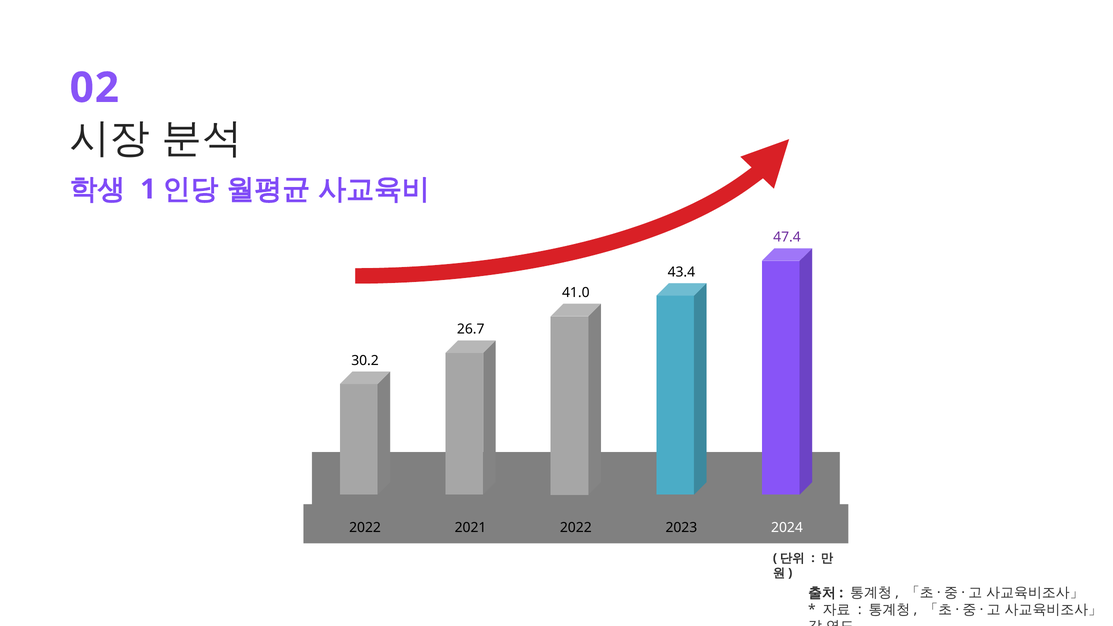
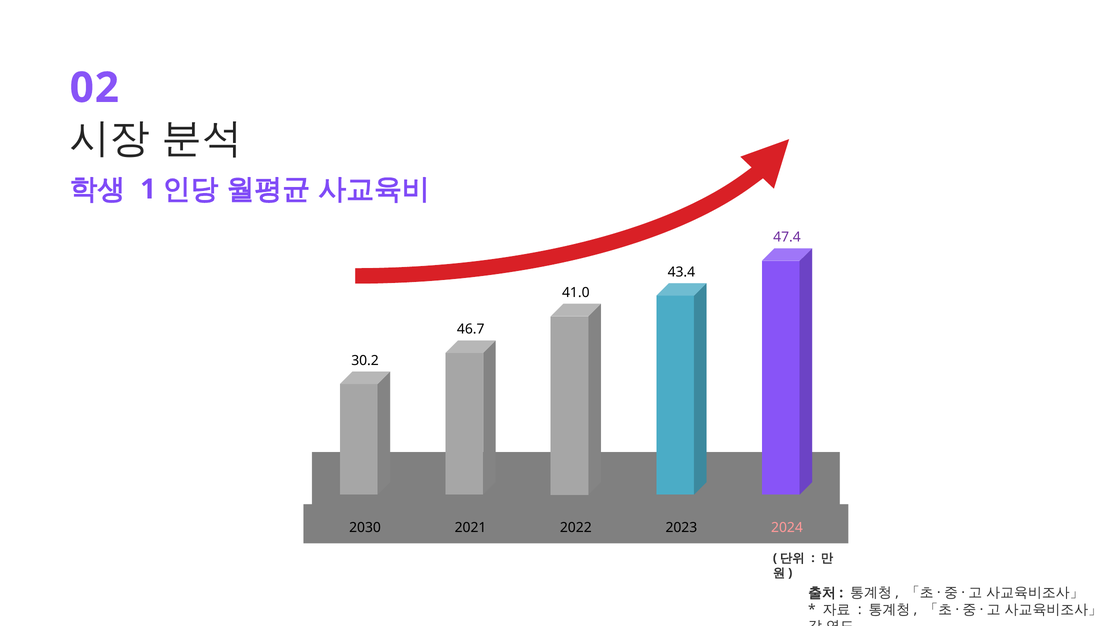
26.7: 26.7 -> 46.7 (471, 329)
2022: 2022 -> 2030 (365, 528)
2024 colour: white -> pink (787, 528)
